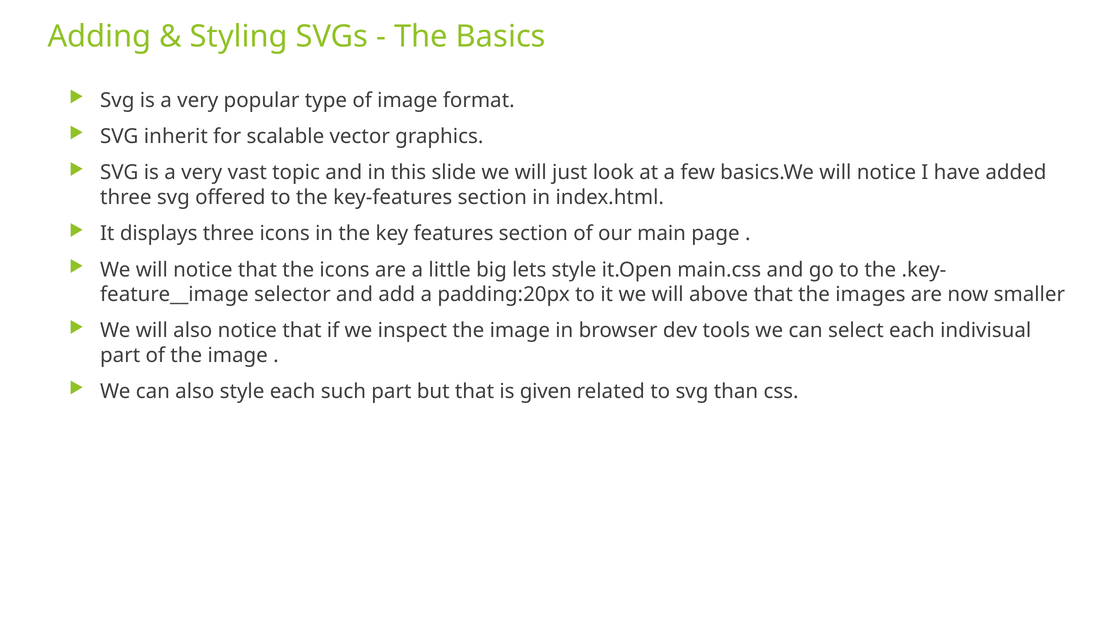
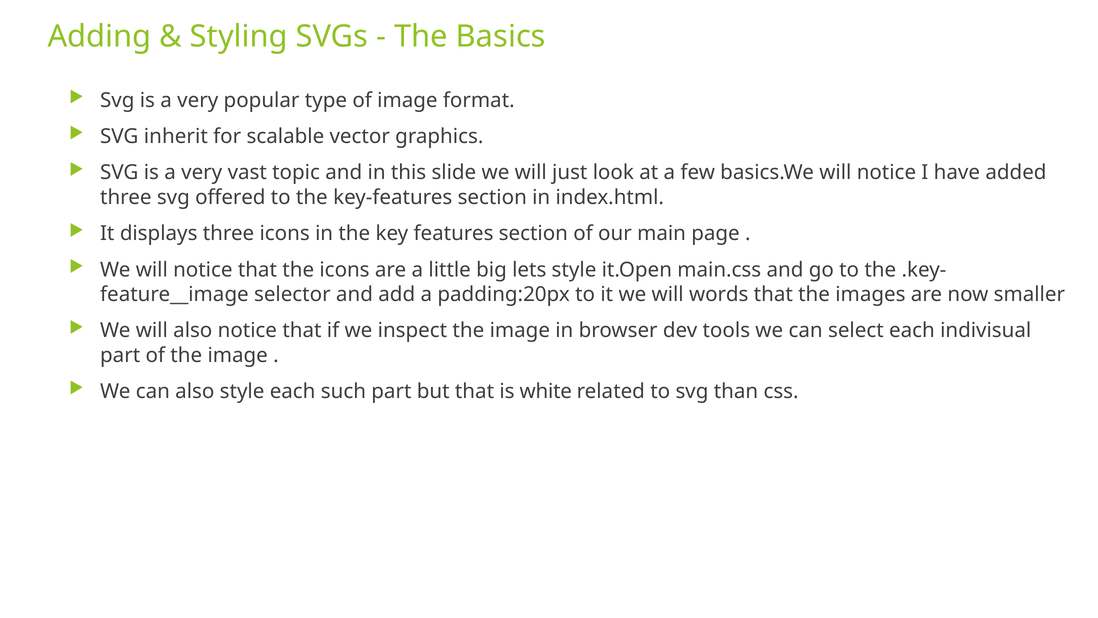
above: above -> words (719, 294)
given: given -> white (546, 391)
